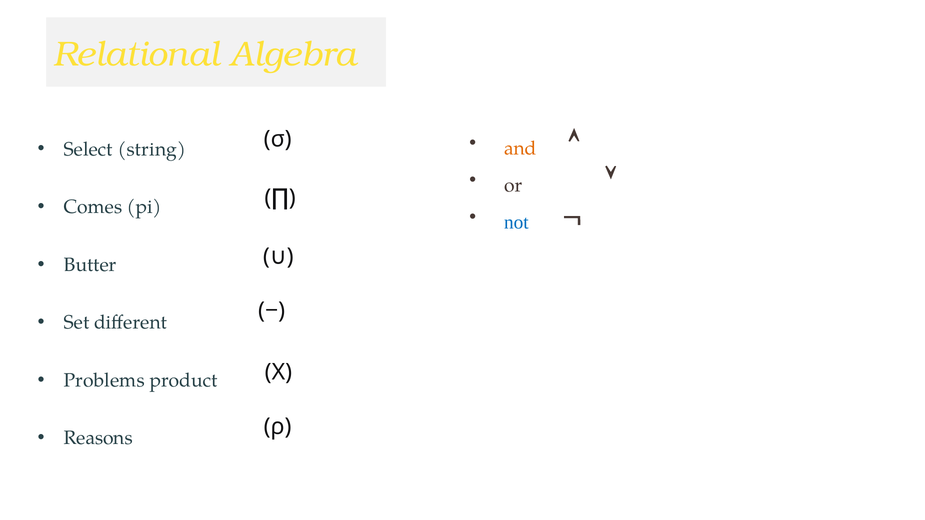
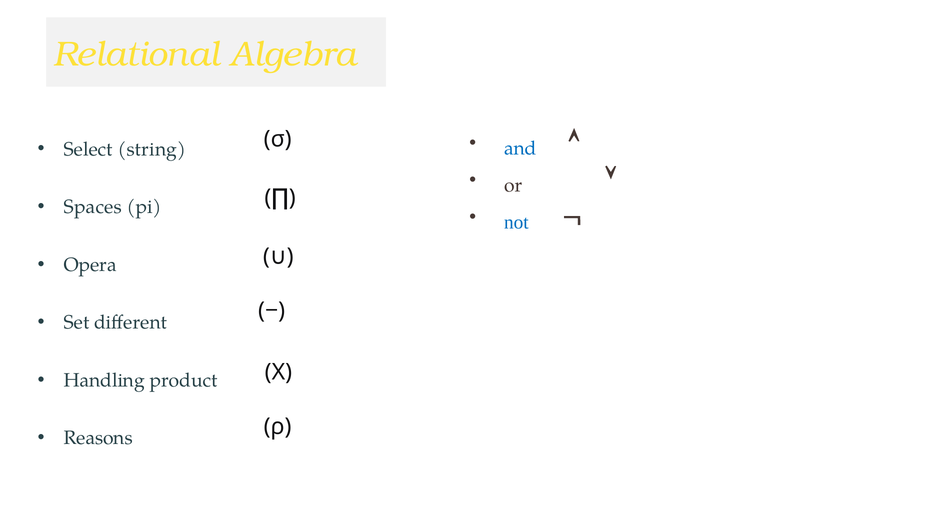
and colour: orange -> blue (520, 148)
Comes: Comes -> Spaces (93, 207)
Butter: Butter -> Opera (90, 265)
Problems: Problems -> Handling (104, 381)
